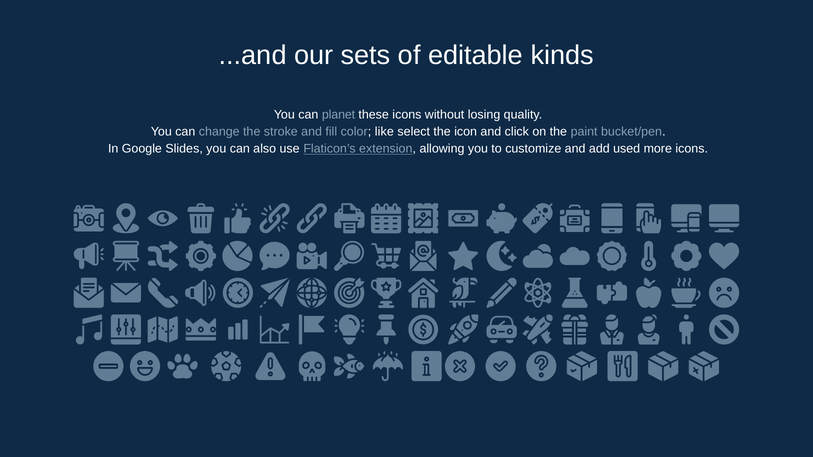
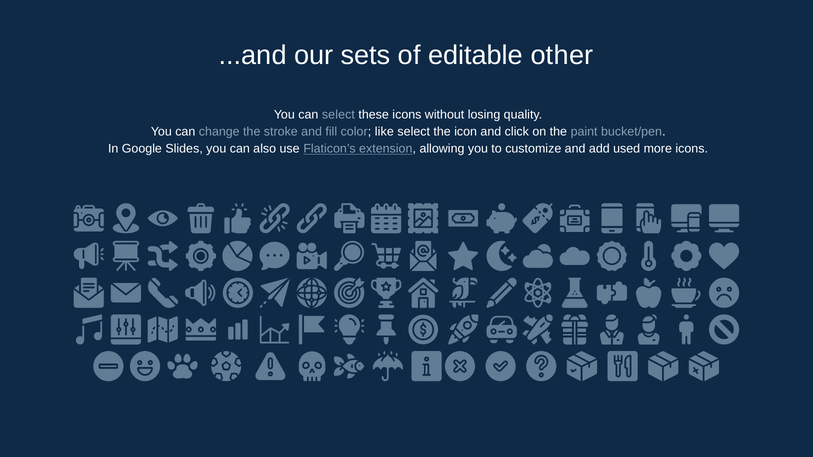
kinds: kinds -> other (562, 55)
can planet: planet -> select (338, 115)
